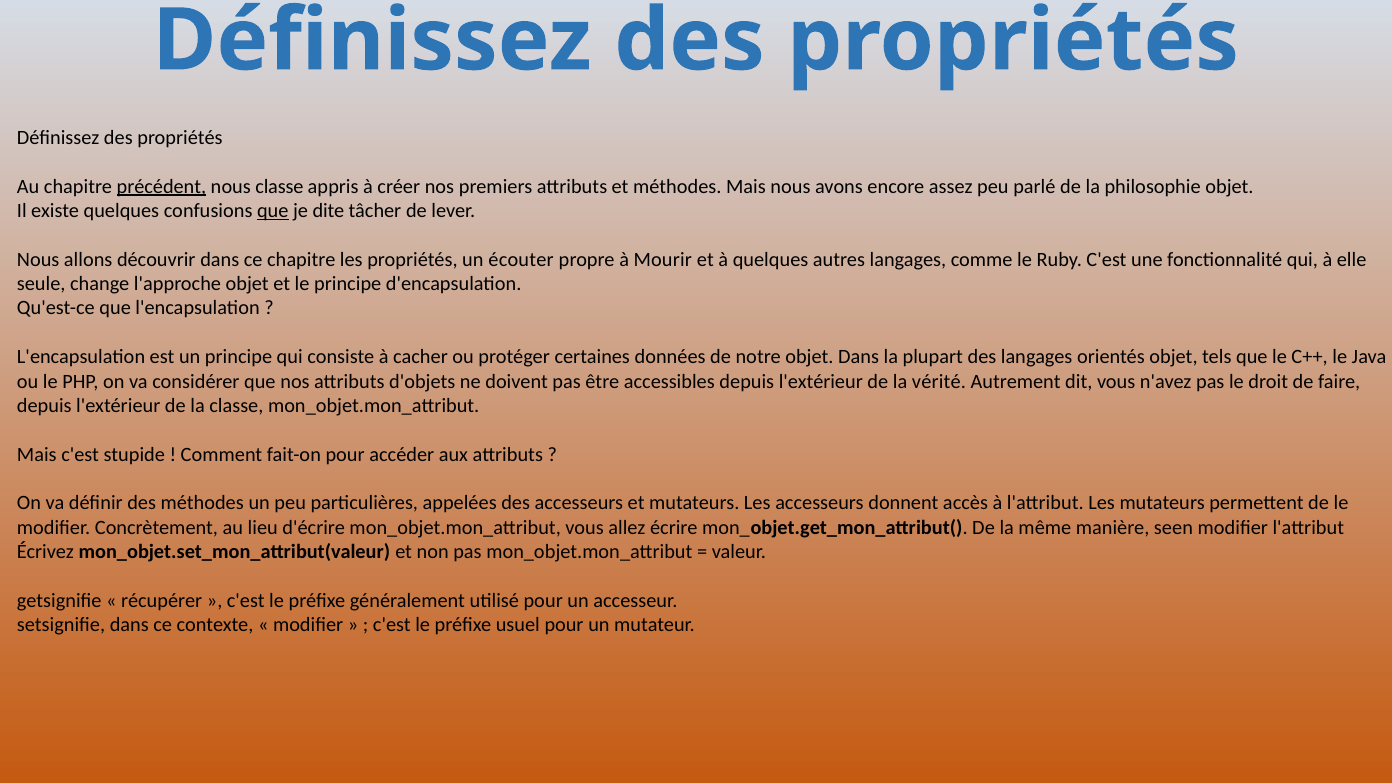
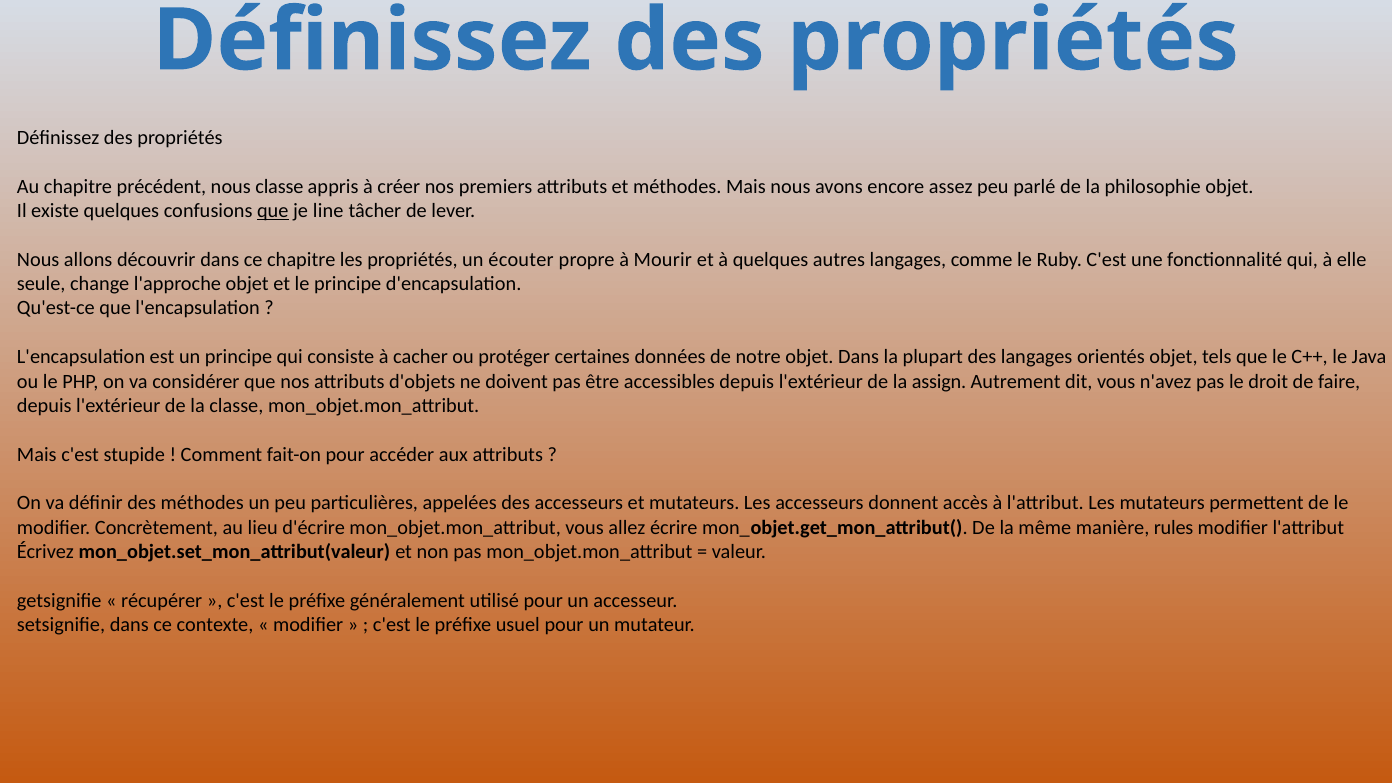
précédent underline: present -> none (161, 186)
dite: dite -> line (328, 211)
vérité: vérité -> assign (939, 381)
seen: seen -> rules (1174, 528)
